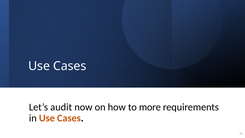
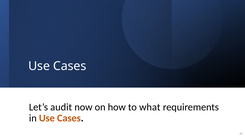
more: more -> what (150, 107)
